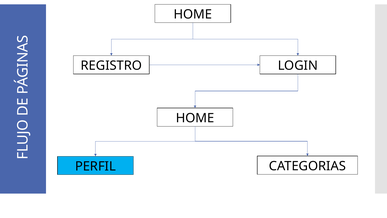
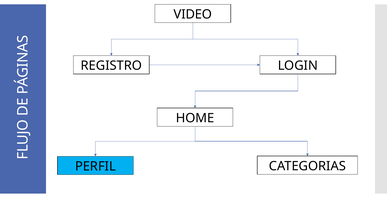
HOME: HOME -> VIDEO (193, 14)
